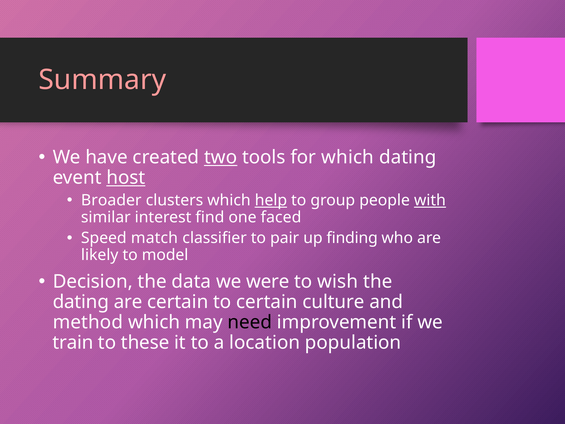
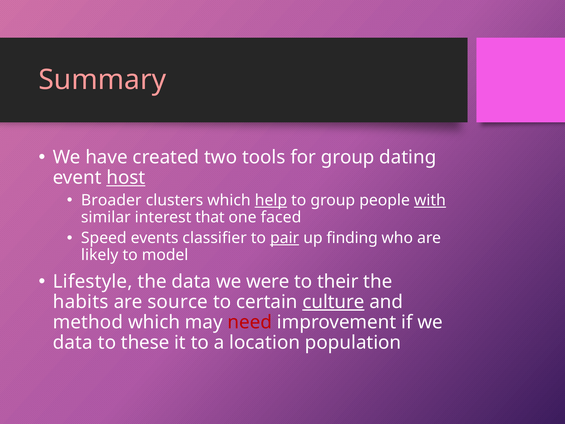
two underline: present -> none (221, 157)
for which: which -> group (348, 157)
find: find -> that (210, 217)
match: match -> events (155, 238)
pair underline: none -> present (285, 238)
Decision: Decision -> Lifestyle (93, 281)
wish: wish -> their (338, 281)
dating: dating -> habits (81, 302)
are certain: certain -> source (178, 302)
culture underline: none -> present (333, 302)
need colour: black -> red (250, 322)
train: train -> data (73, 342)
